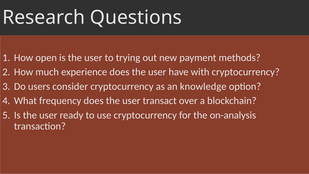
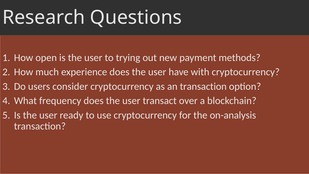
an knowledge: knowledge -> transaction (203, 86)
